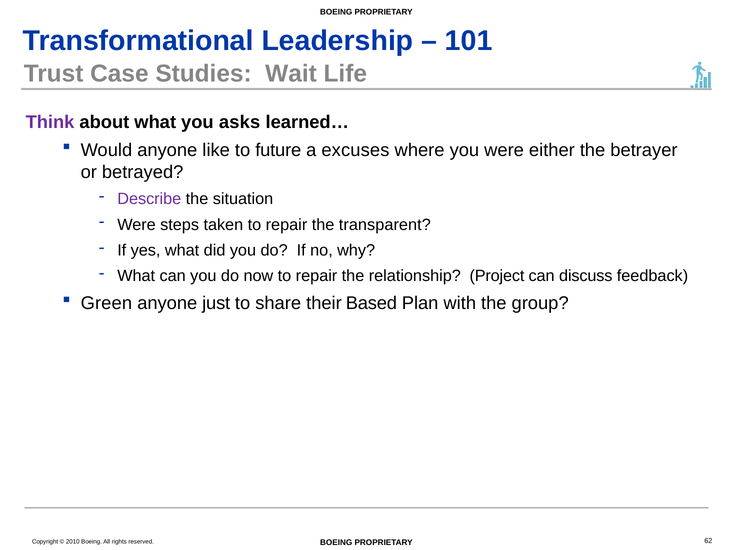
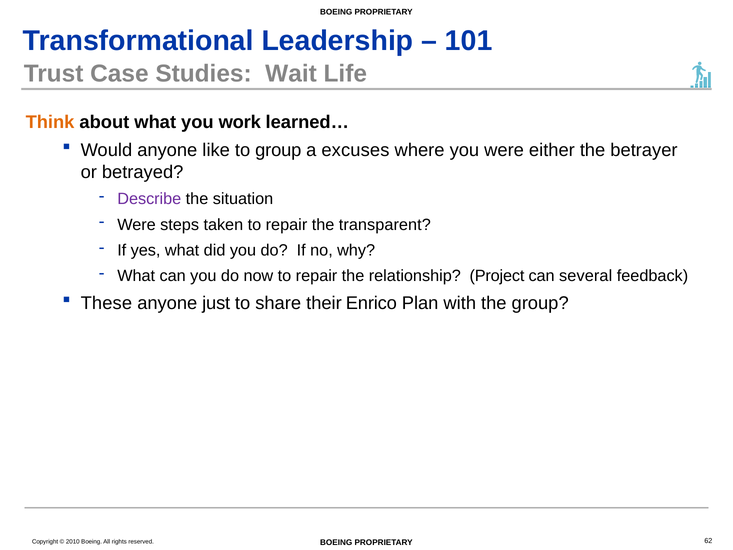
Think colour: purple -> orange (50, 122)
asks: asks -> work (240, 122)
to future: future -> group (278, 150)
discuss: discuss -> several (586, 276)
Green: Green -> These (106, 303)
Based: Based -> Enrico (371, 303)
